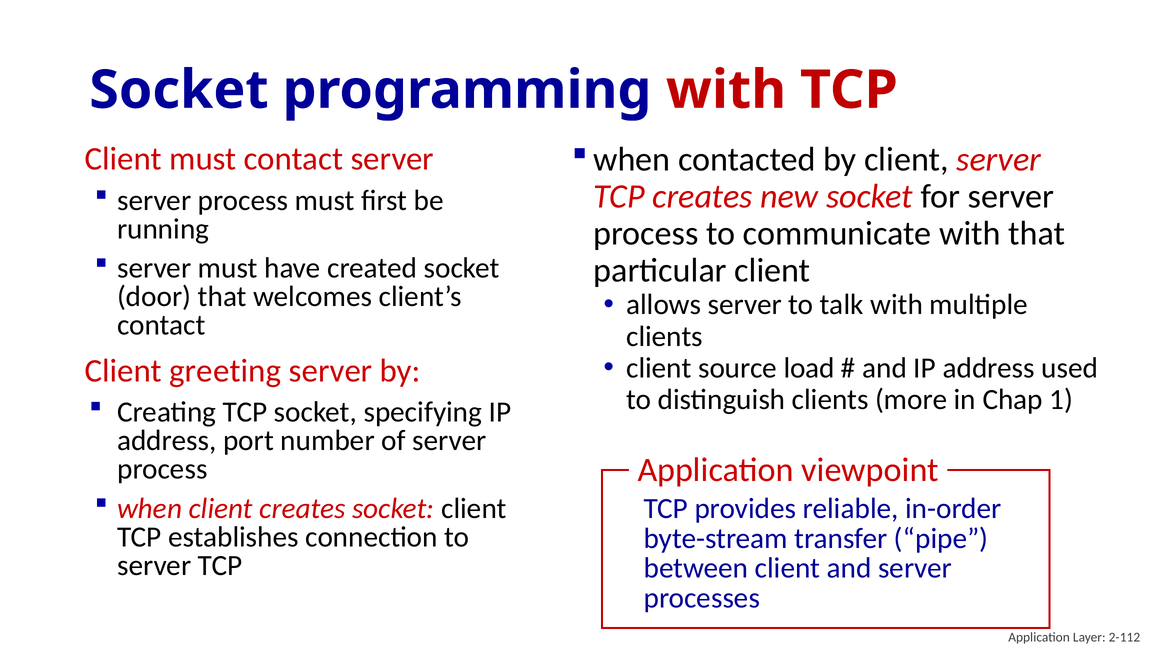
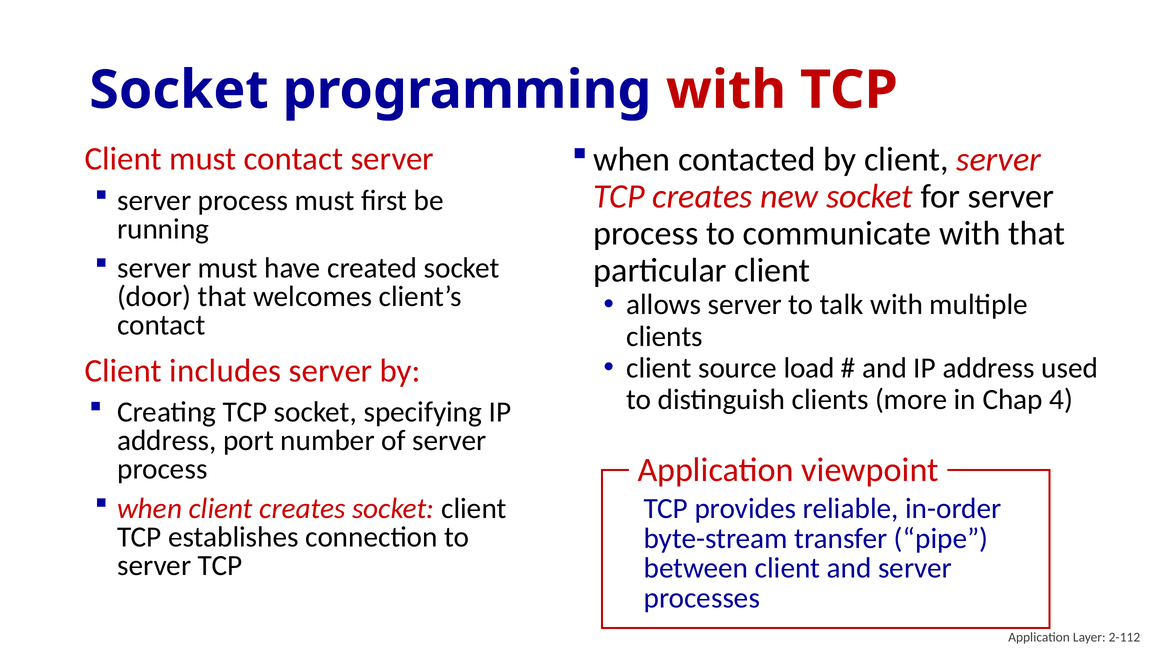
greeting: greeting -> includes (225, 371)
1: 1 -> 4 (1061, 399)
